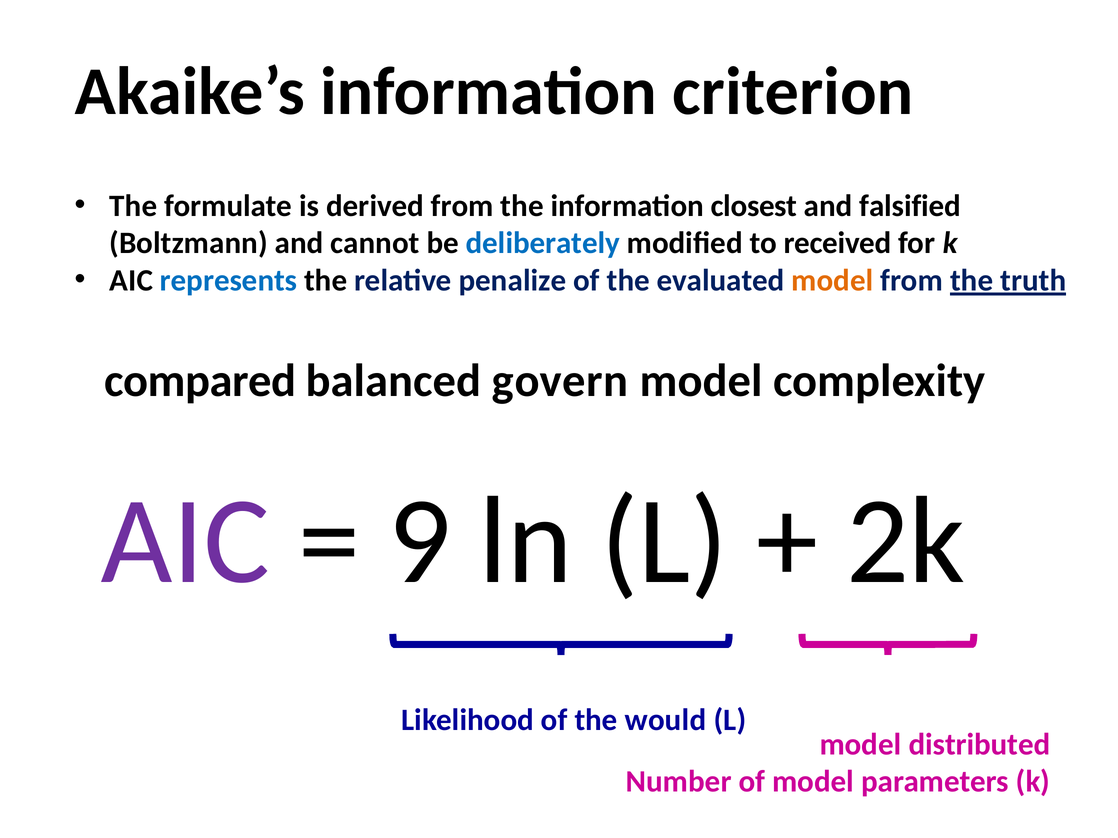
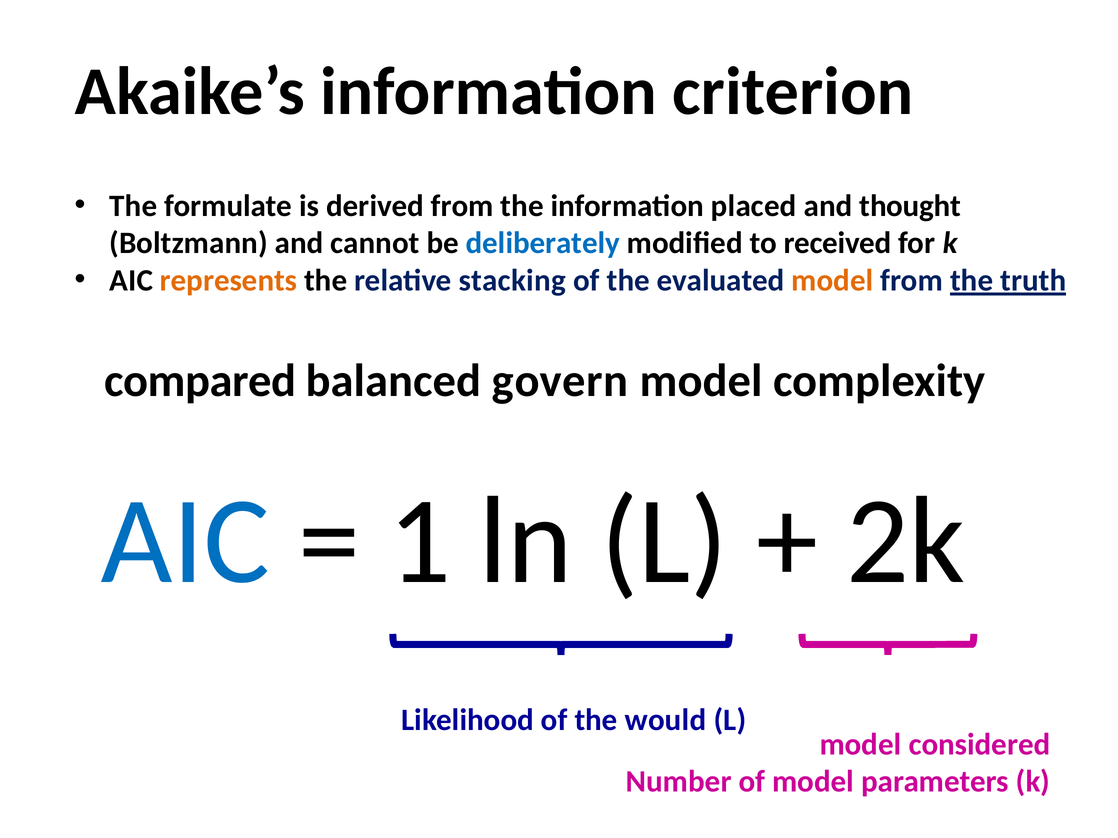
closest: closest -> placed (754, 206)
falsified: falsified -> thought (910, 206)
represents colour: blue -> orange (229, 281)
penalize: penalize -> stacking (512, 281)
AIC colour: purple -> blue (185, 542)
9: 9 -> 1 (419, 542)
distributed: distributed -> considered (979, 745)
